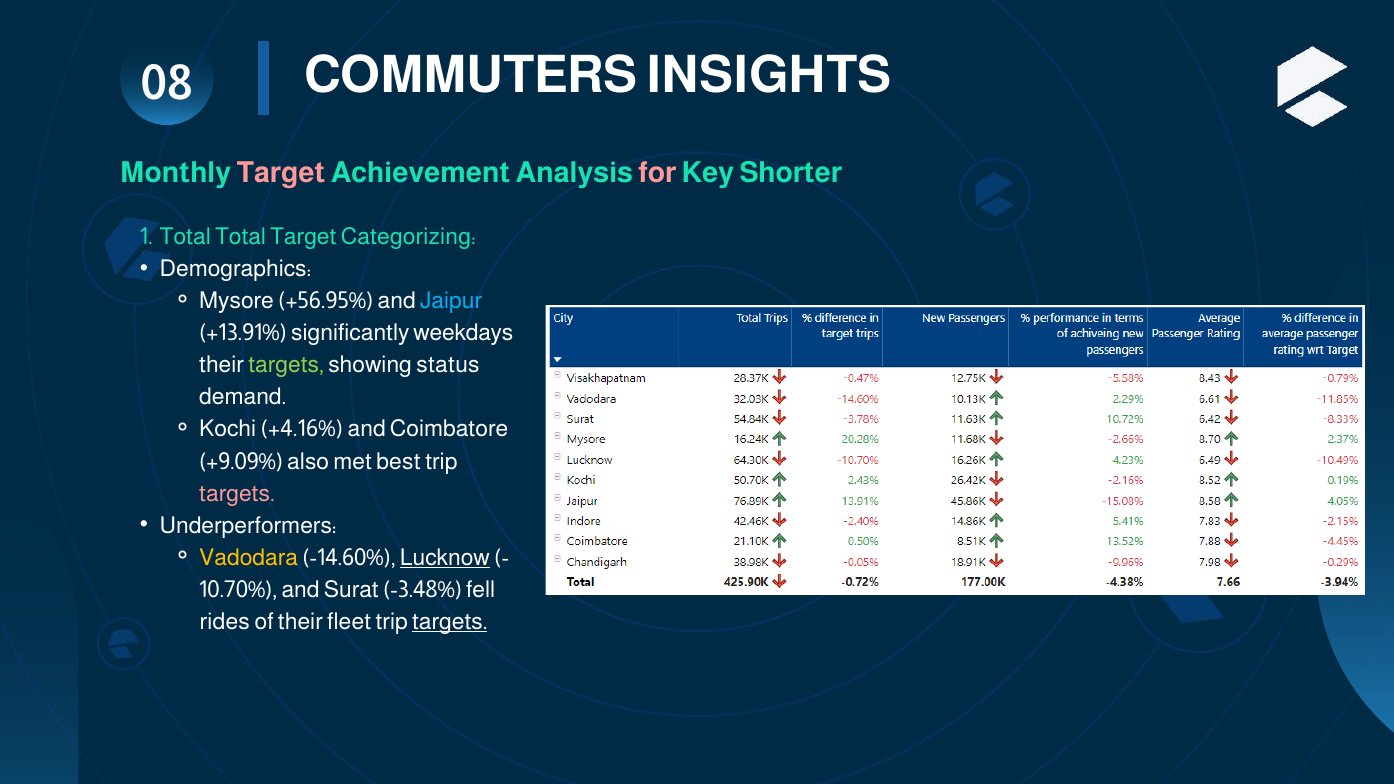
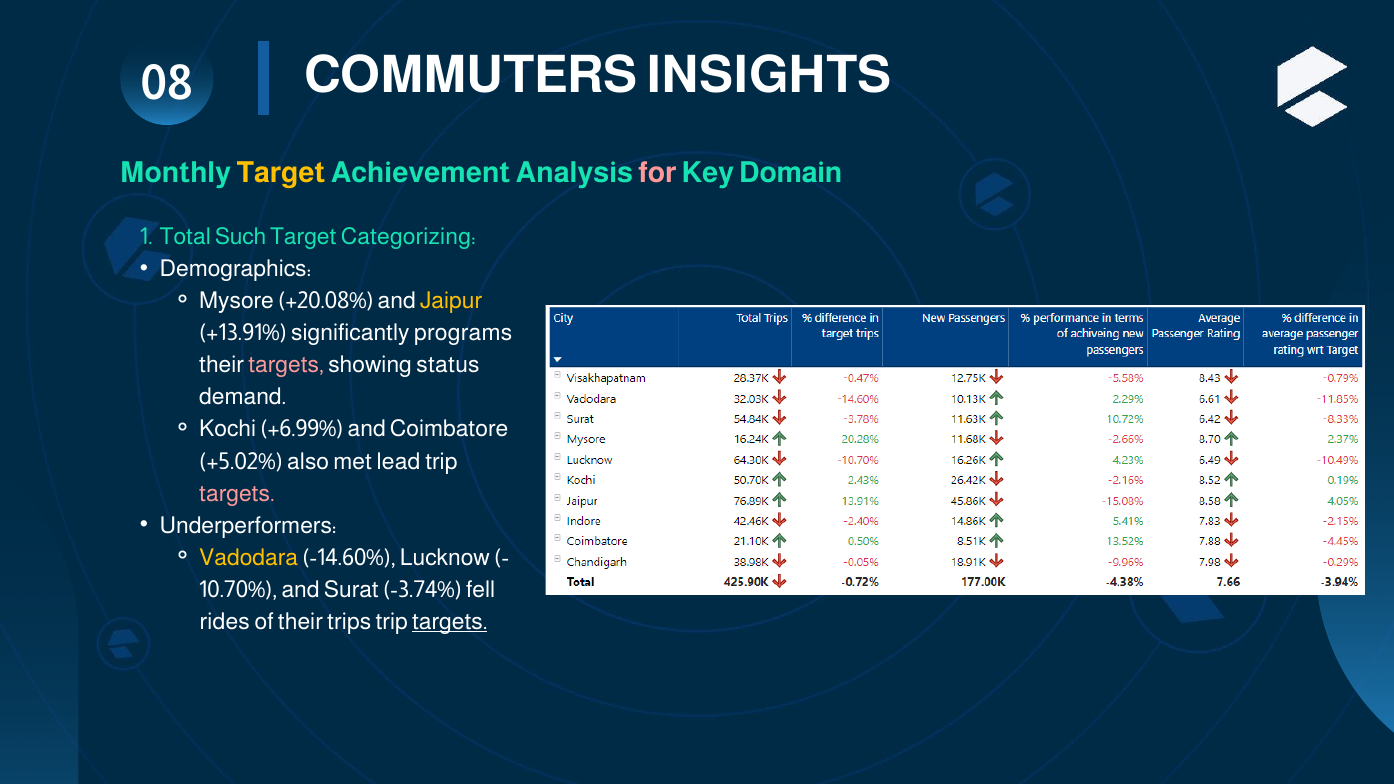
Target colour: pink -> yellow (281, 173)
Shorter: Shorter -> Domain (791, 173)
Total Total: Total -> Such (241, 237)
+56.95%: +56.95% -> +20.08% (326, 301)
Jaipur colour: light blue -> yellow (451, 301)
weekdays: weekdays -> programs (463, 333)
targets colour: light green -> pink (286, 365)
+4.16%: +4.16% -> +6.99% (302, 429)
+9.09%: +9.09% -> +5.02% (241, 461)
best: best -> lead (398, 461)
Lucknow underline: present -> none (445, 558)
-3.48%: -3.48% -> -3.74% (423, 590)
fleet: fleet -> trips (349, 622)
